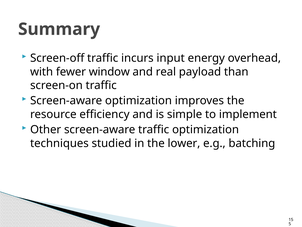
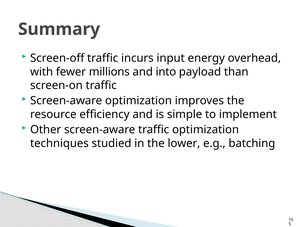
window: window -> millions (109, 72)
real: real -> into (166, 72)
